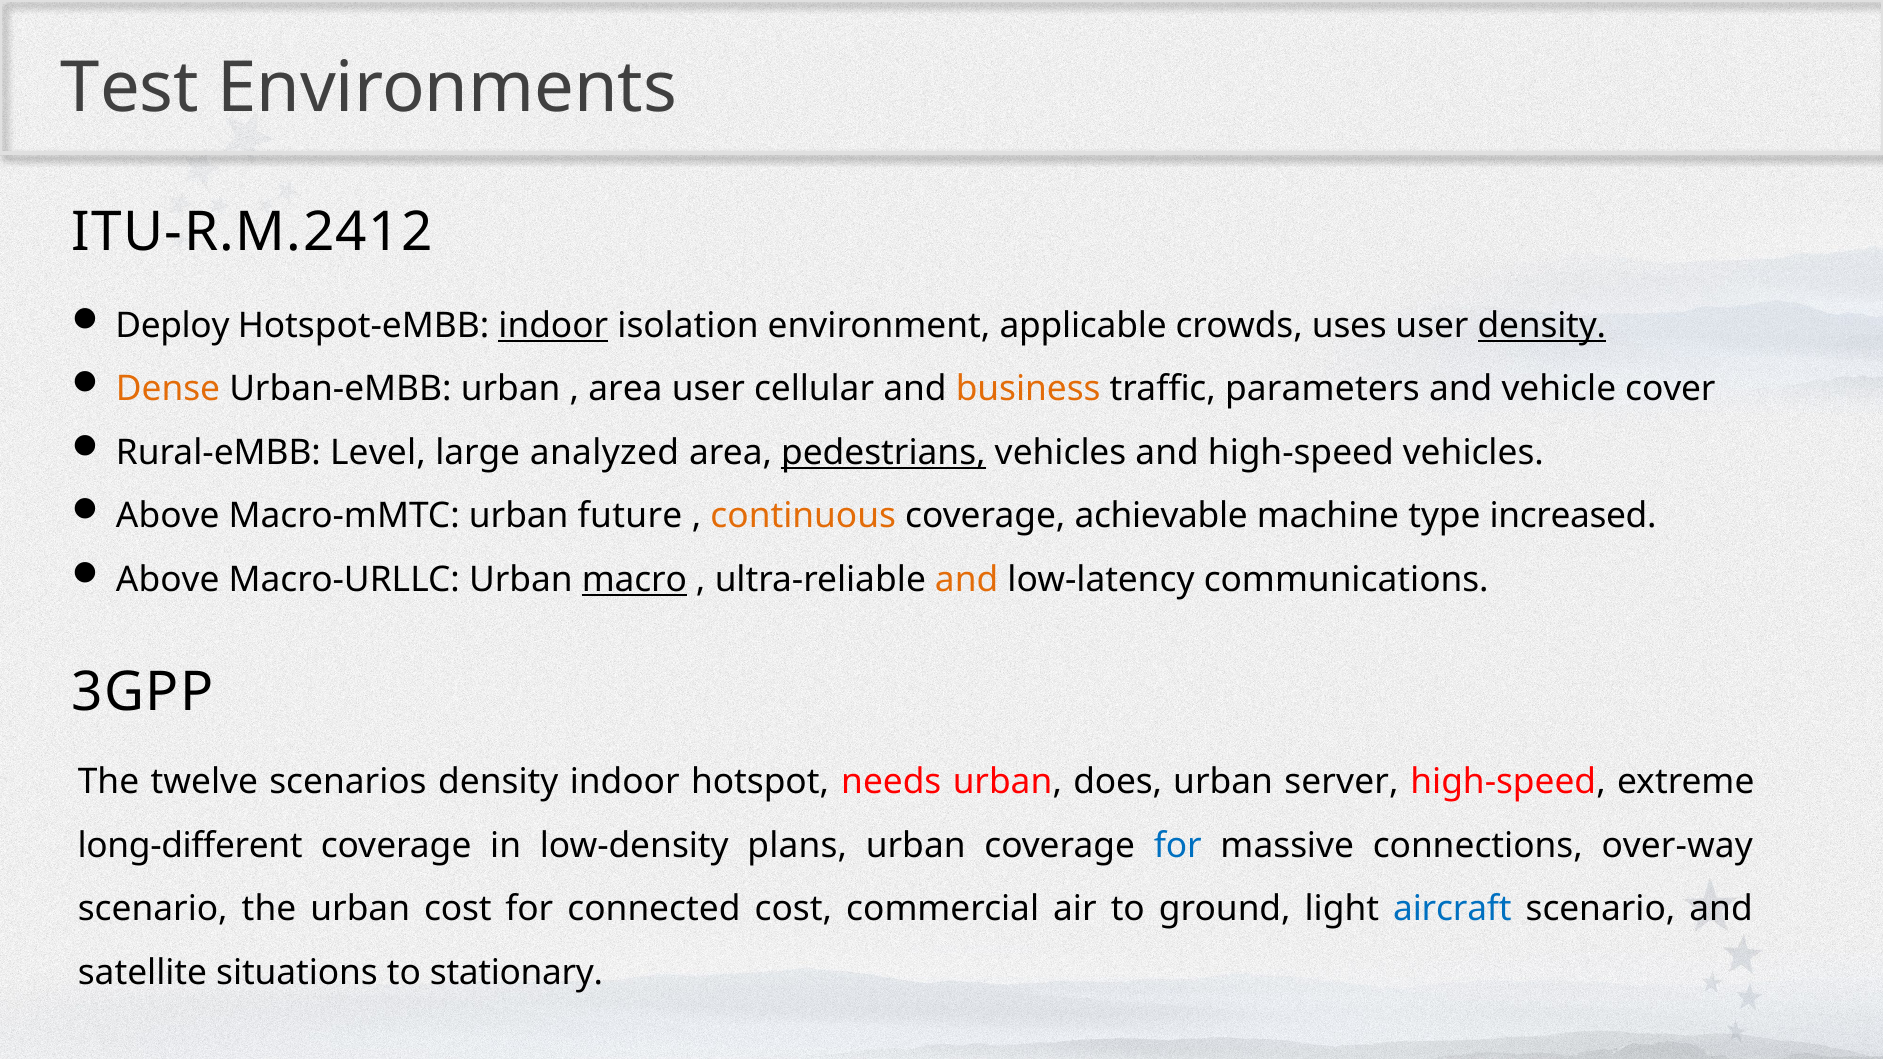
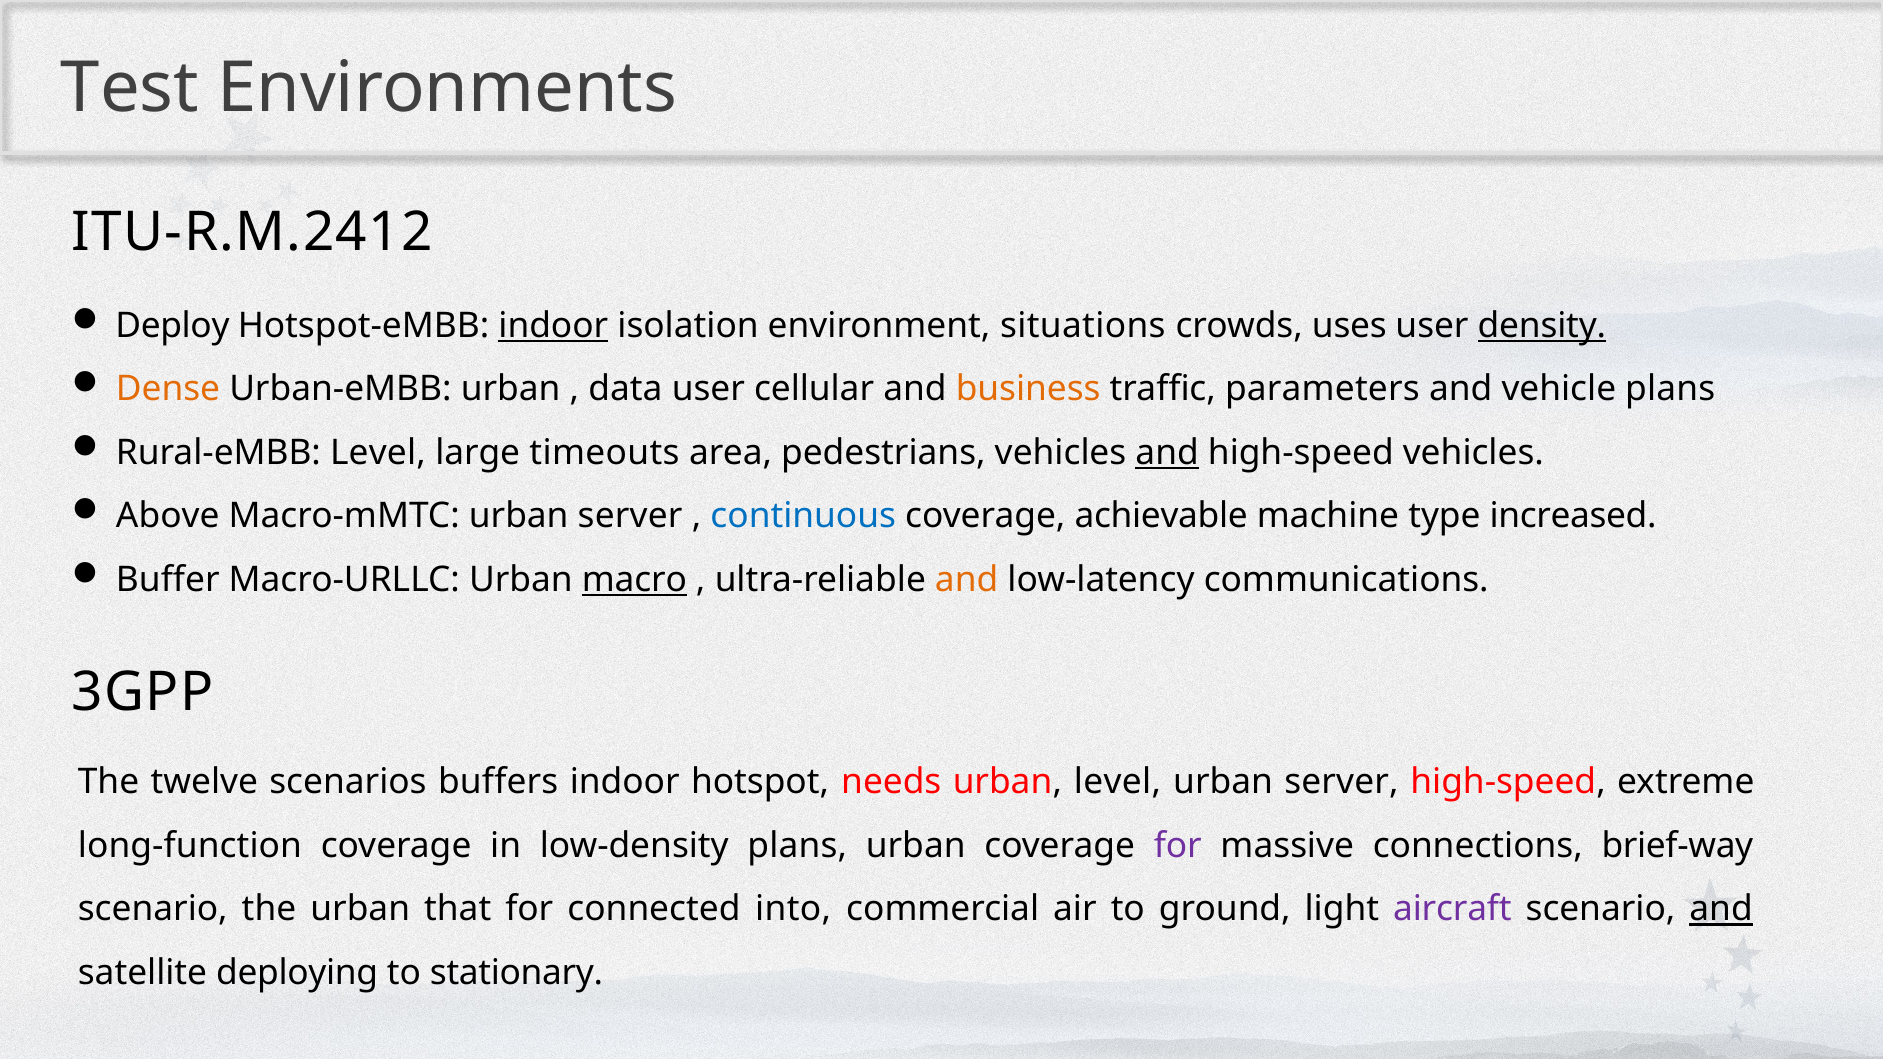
applicable: applicable -> situations (1083, 326)
area: area -> data (625, 389)
vehicle cover: cover -> plans (1670, 389)
analyzed: analyzed -> timeouts (605, 453)
pedestrians underline: present -> none (883, 453)
and underline: none -> present (1167, 453)
Macro-mMTC urban future: future -> server (630, 516)
continuous colour: orange -> blue (803, 516)
Above: Above -> Buffer (168, 580)
scenarios density: density -> buffers (498, 782)
urban does: does -> level (1117, 782)
long-different: long-different -> long-function (190, 846)
for colour: blue -> purple (1178, 846)
over-way: over-way -> brief-way (1677, 846)
urban cost: cost -> that (458, 909)
connected cost: cost -> into (793, 909)
aircraft colour: blue -> purple (1452, 909)
and underline: none -> present (1721, 909)
situations: situations -> deploying (297, 973)
